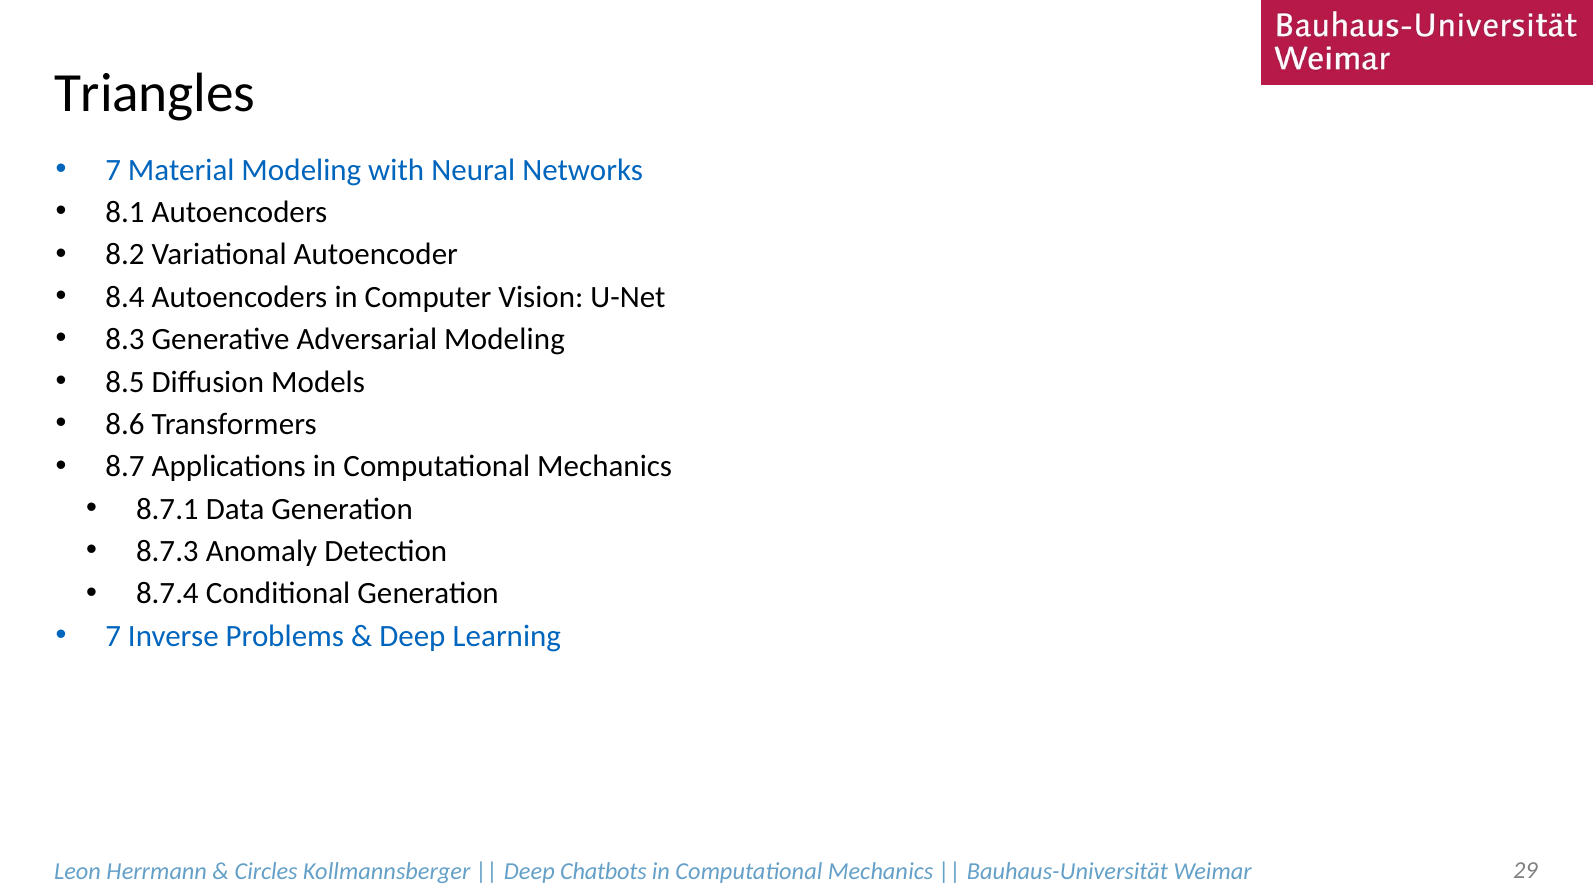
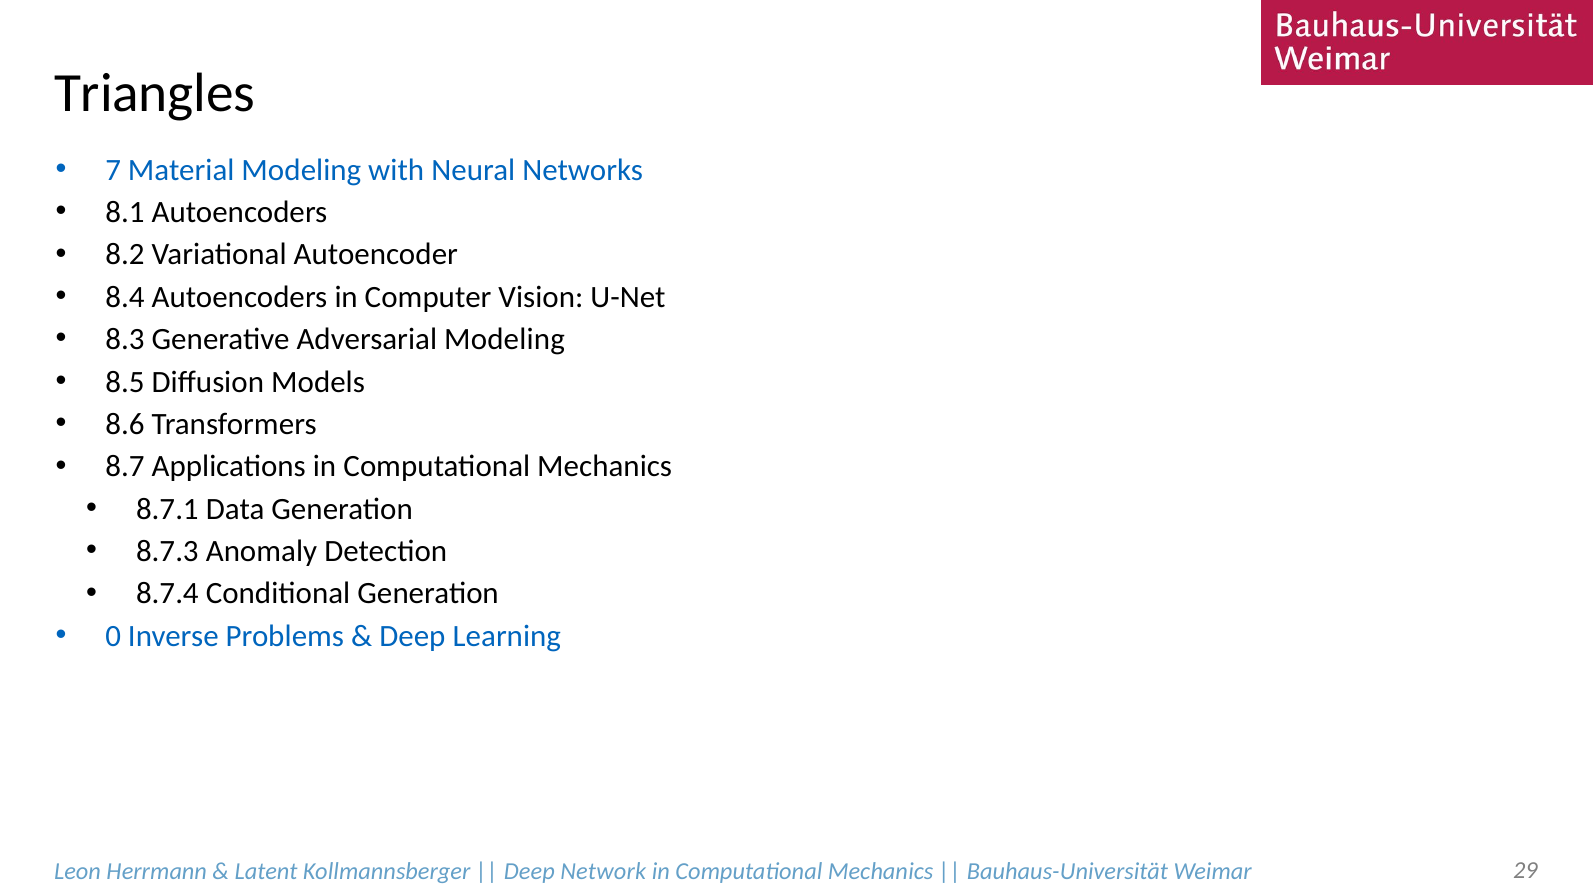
7: 7 -> 0 (113, 636)
Circles: Circles -> Latent (266, 871)
Chatbots: Chatbots -> Network (603, 871)
